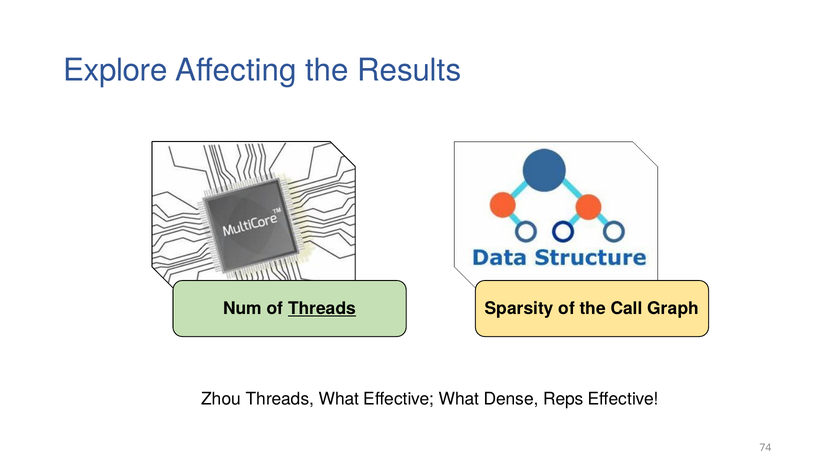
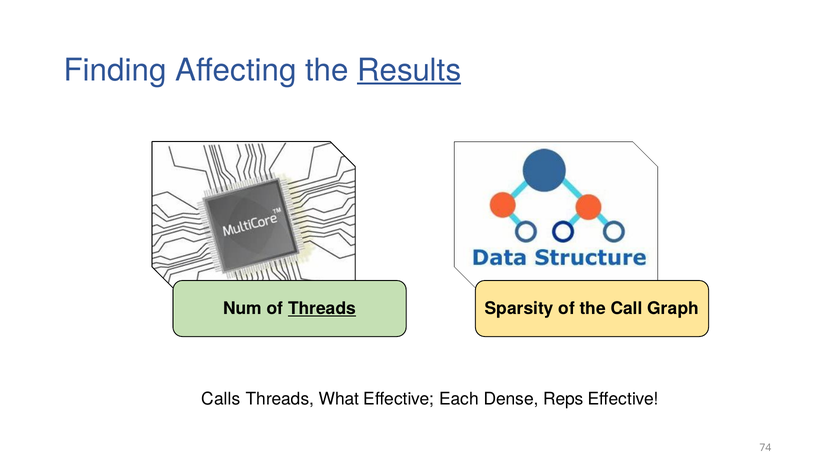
Explore: Explore -> Finding (115, 70)
Results underline: none -> present (409, 70)
Zhou: Zhou -> Calls (221, 399)
Effective What: What -> Each (459, 399)
